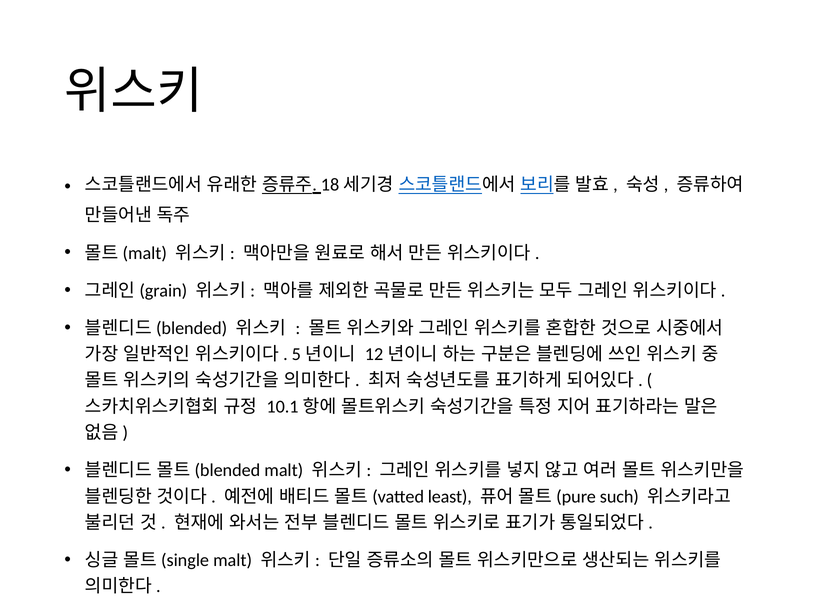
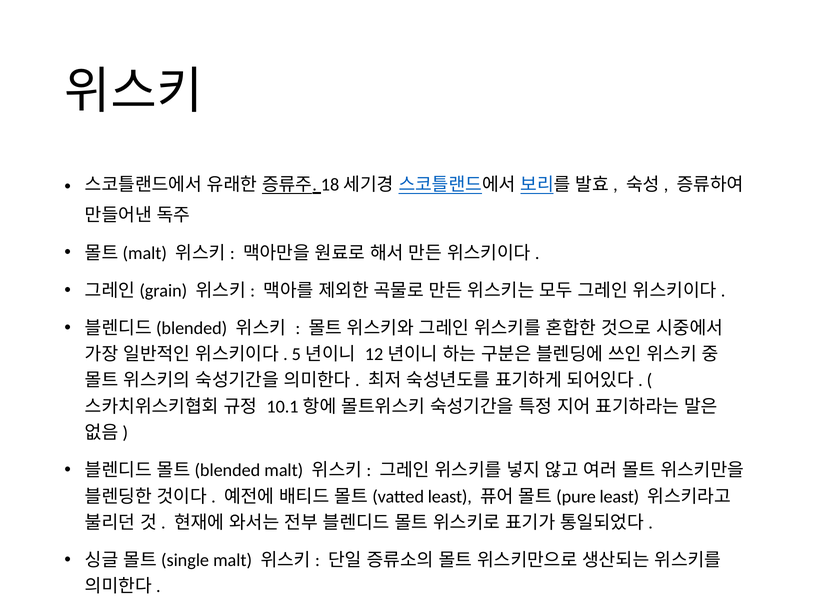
such: such -> least (619, 497)
